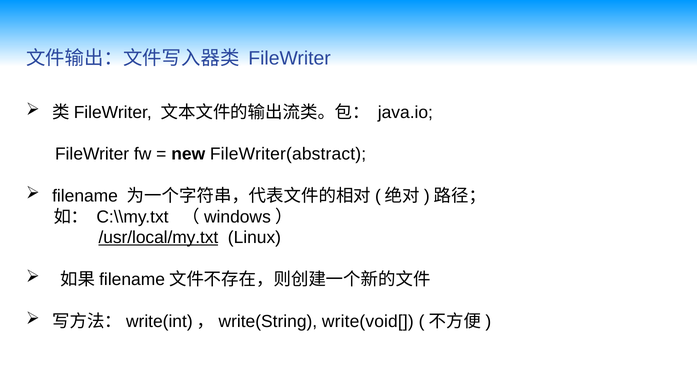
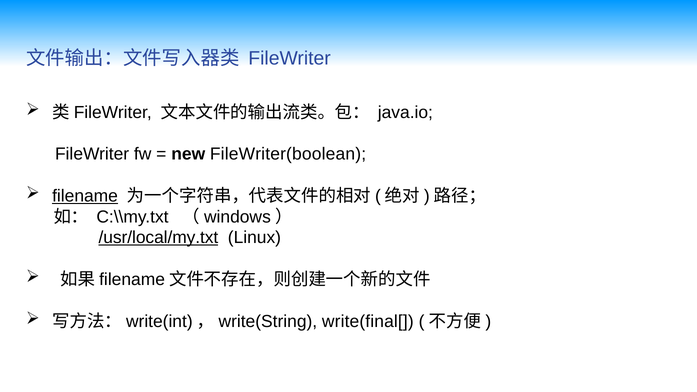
FileWriter(abstract: FileWriter(abstract -> FileWriter(boolean (288, 154)
filename underline: none -> present (85, 196)
write(void[: write(void[ -> write(final[ (368, 321)
